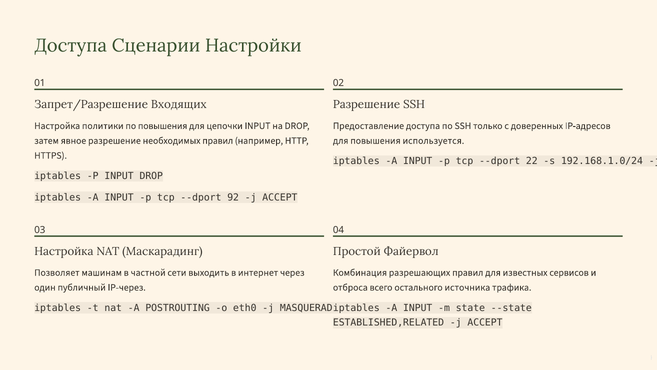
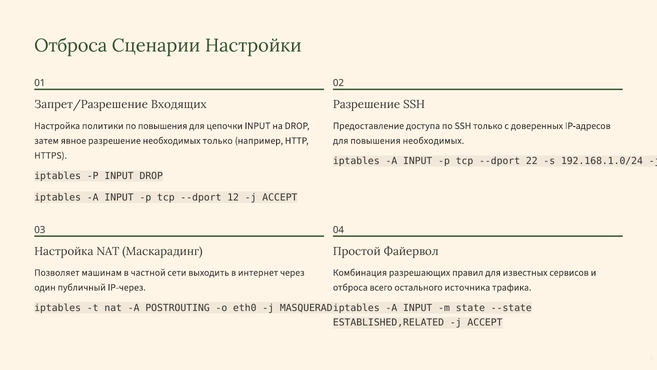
Доступа: Доступа -> Отброса (71, 45)
необходимых правил: правил -> только (218, 140)
повышения используется: используется -> необходимых (433, 140)
92: 92 -> 12 (233, 197)
